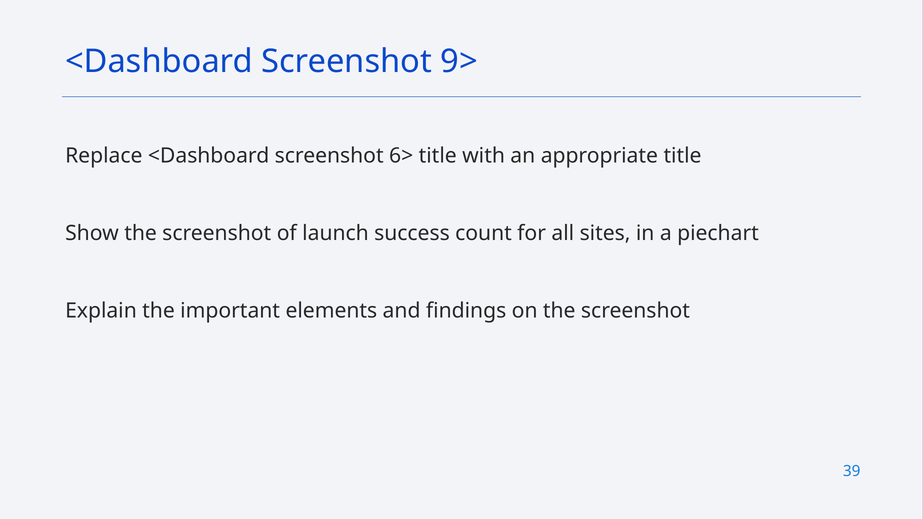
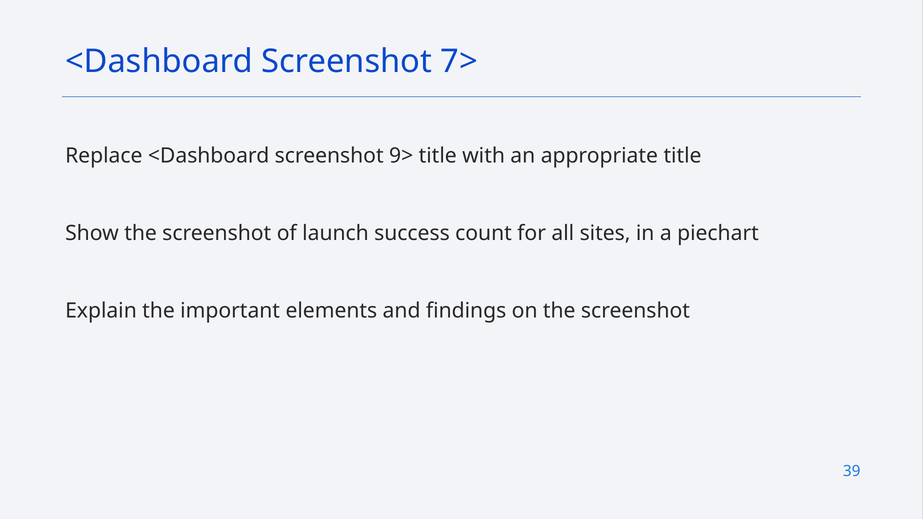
9>: 9> -> 7> (459, 62)
6>: 6> -> 9> (401, 156)
